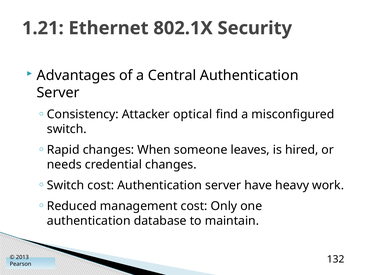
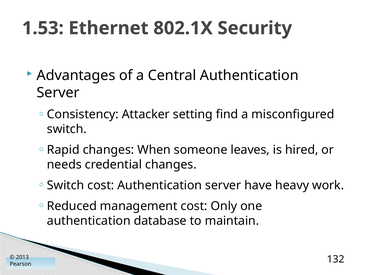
1.21: 1.21 -> 1.53 (43, 28)
optical: optical -> setting (193, 115)
